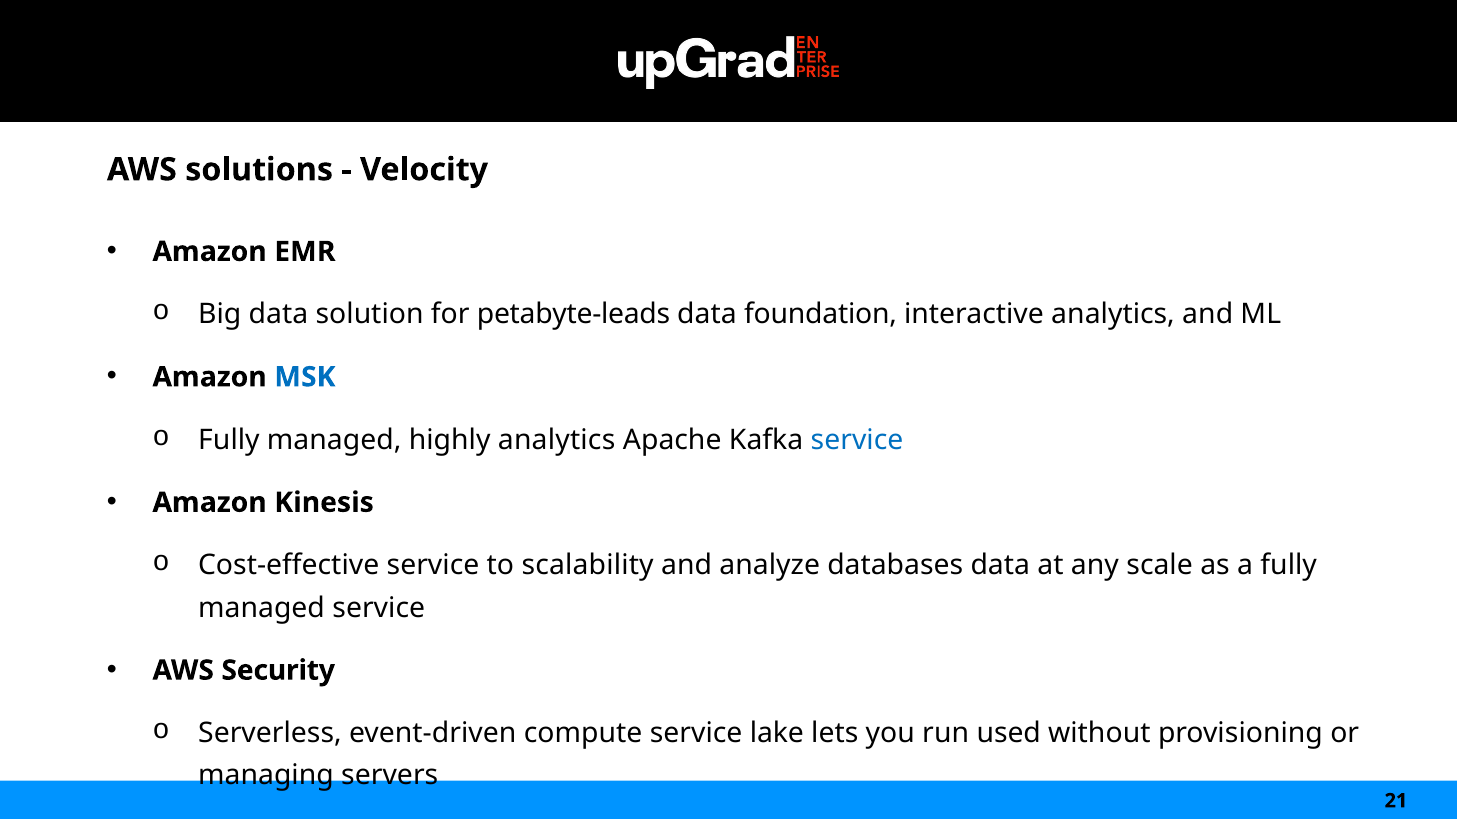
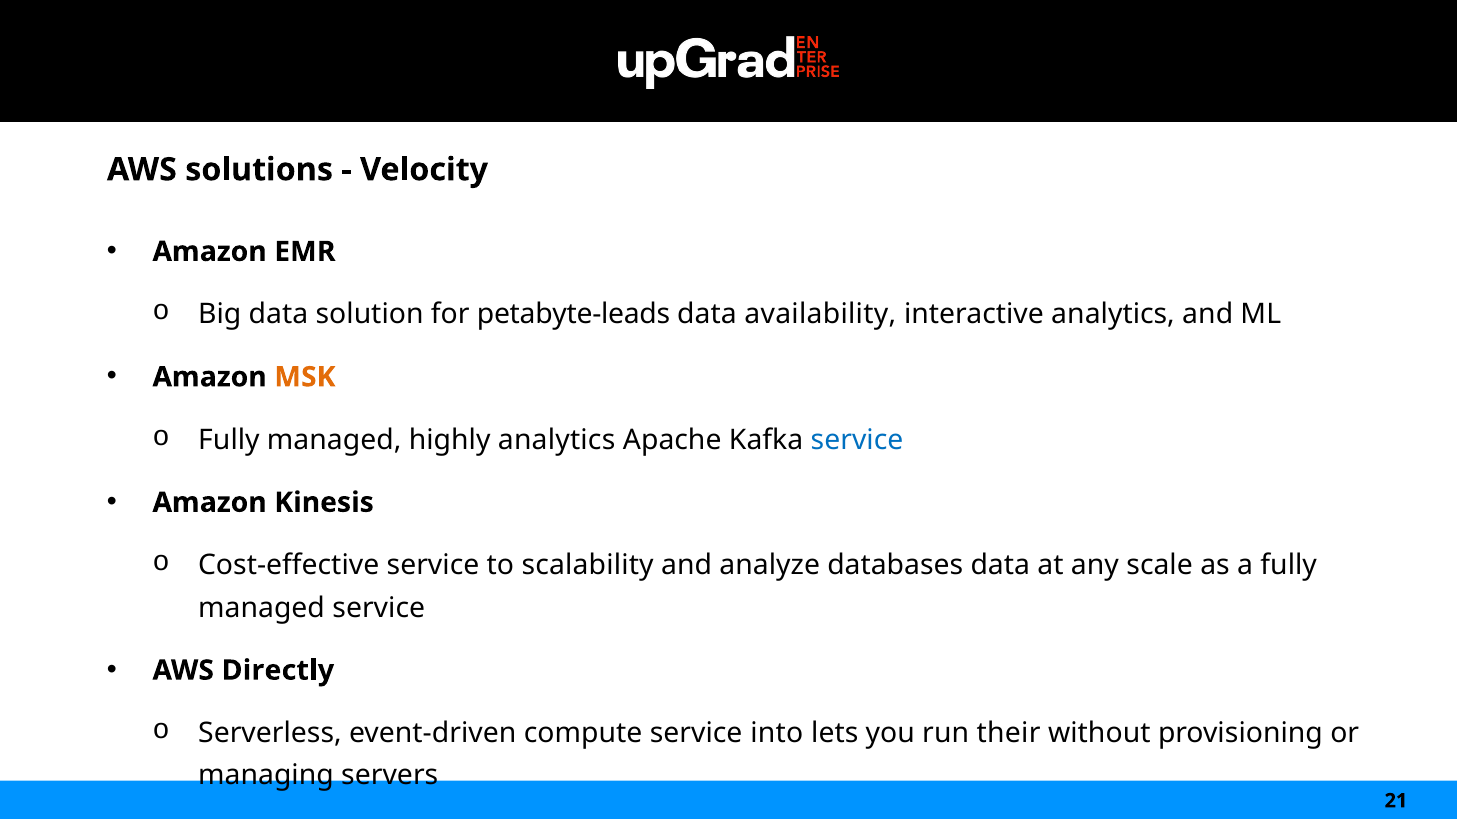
foundation: foundation -> availability (820, 315)
MSK colour: blue -> orange (305, 377)
Security: Security -> Directly (278, 671)
lake: lake -> into (777, 734)
used: used -> their (1009, 734)
